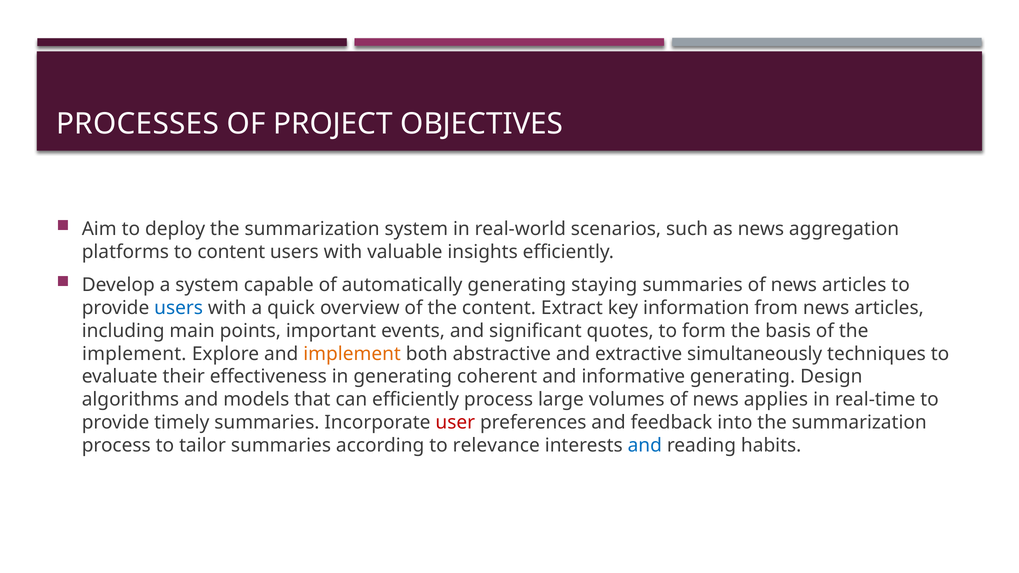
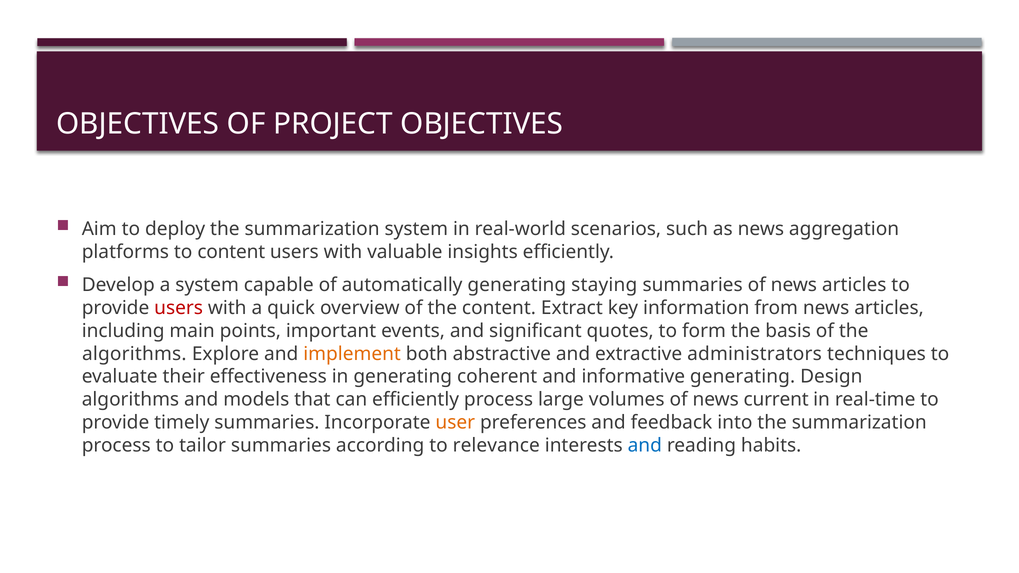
PROCESSES: PROCESSES -> OBJECTIVES (138, 124)
users colour: blue -> red (179, 308)
implement: implement -> algorithms (134, 354)
simultaneously: simultaneously -> administrators (755, 354)
applies: applies -> current (776, 400)
user colour: red -> orange (455, 423)
